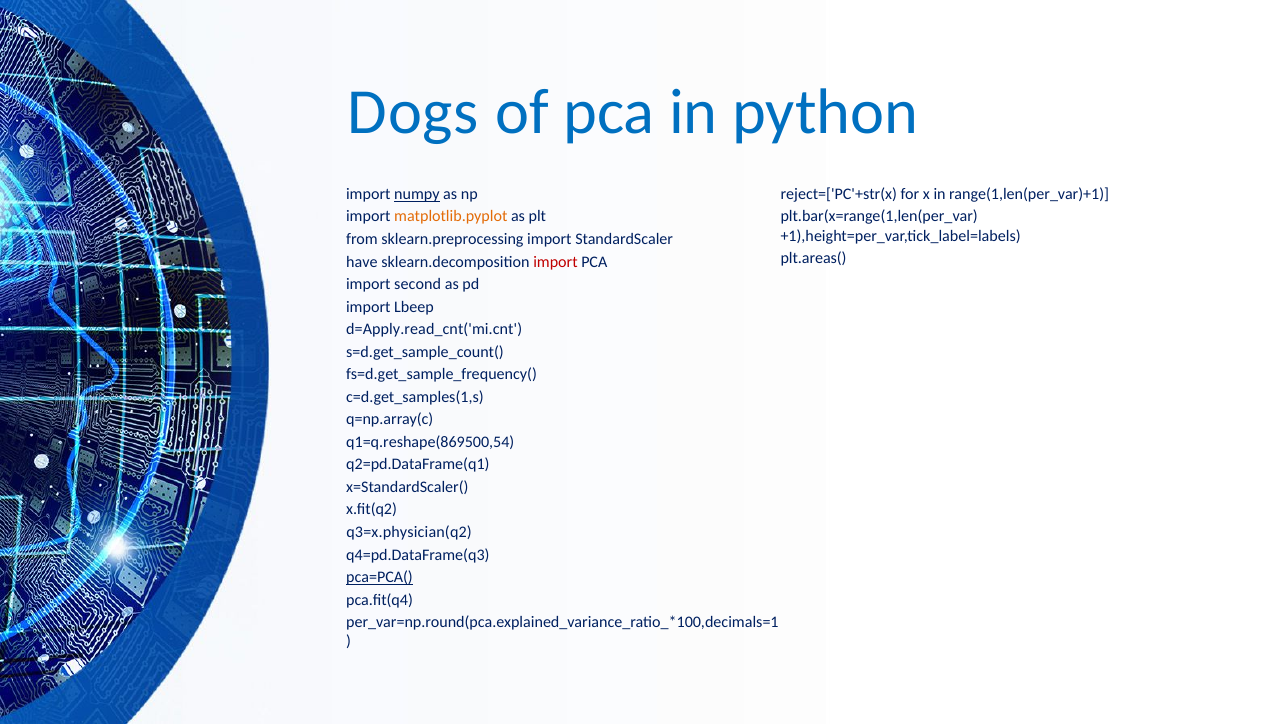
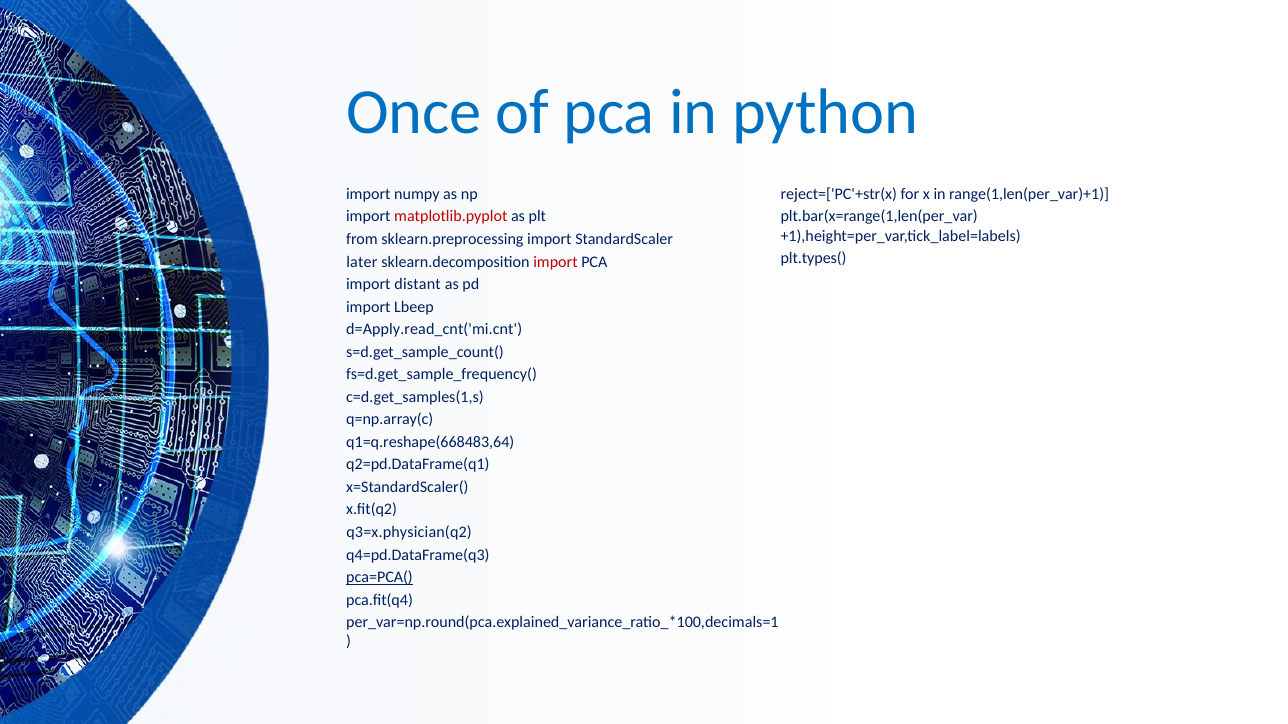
Dogs: Dogs -> Once (414, 113)
numpy underline: present -> none (417, 194)
matplotlib.pyplot colour: orange -> red (451, 217)
plt.areas(: plt.areas( -> plt.types( (814, 259)
have: have -> later (362, 262)
second: second -> distant (418, 284)
q1=q.reshape(869500,54: q1=q.reshape(869500,54 -> q1=q.reshape(668483,64 (430, 442)
